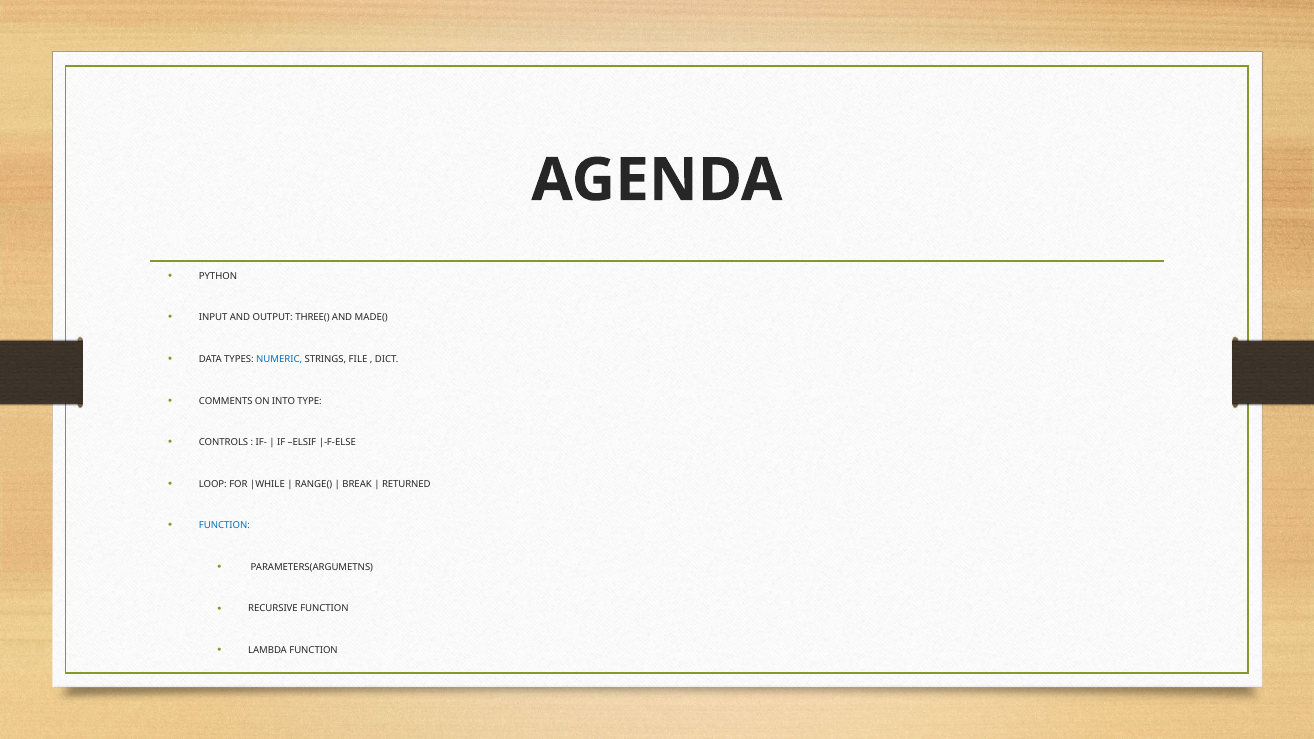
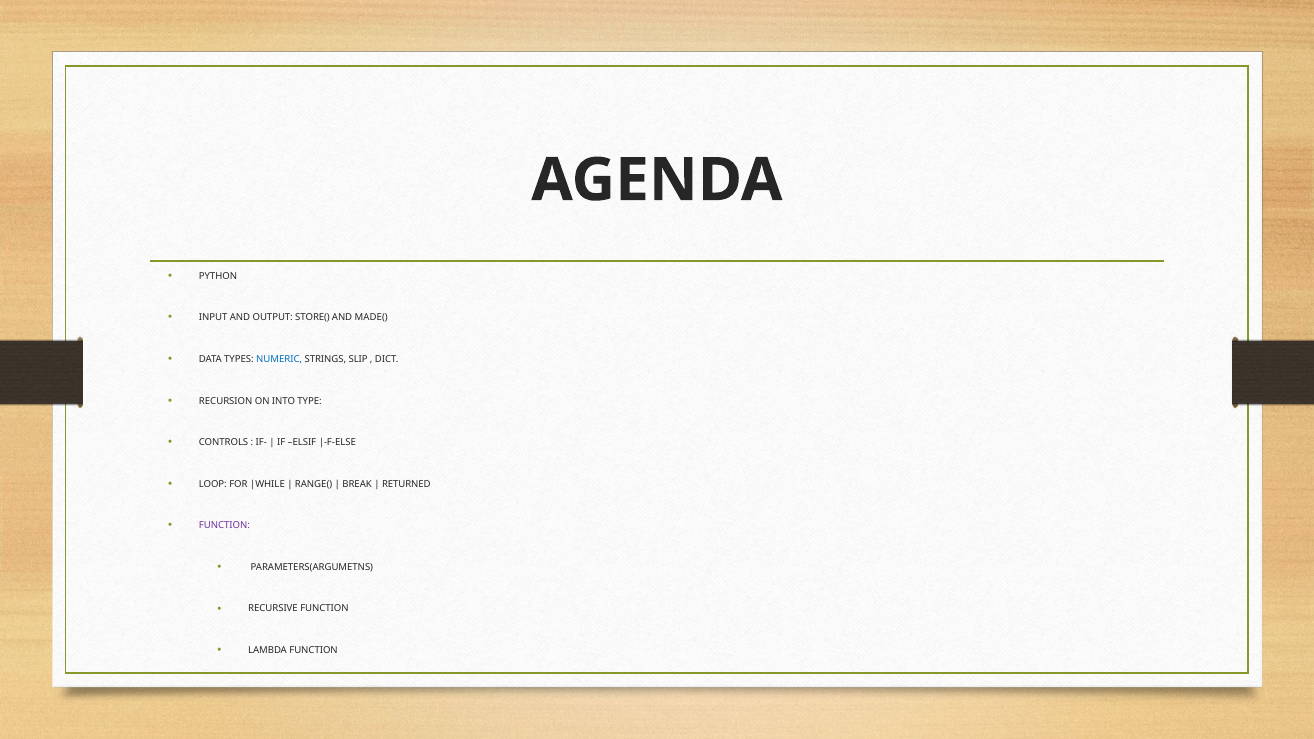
THREE(: THREE( -> STORE( (312, 318)
FILE: FILE -> SLIP (358, 359)
COMMENTS: COMMENTS -> RECURSION (226, 401)
FUNCTION colour: blue -> purple (224, 526)
